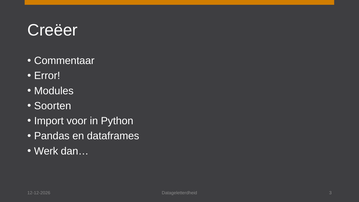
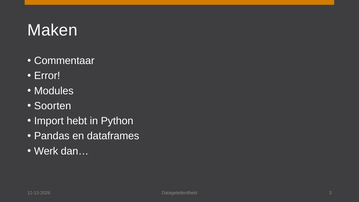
Creëer: Creëer -> Maken (52, 30)
voor: voor -> hebt (77, 121)
